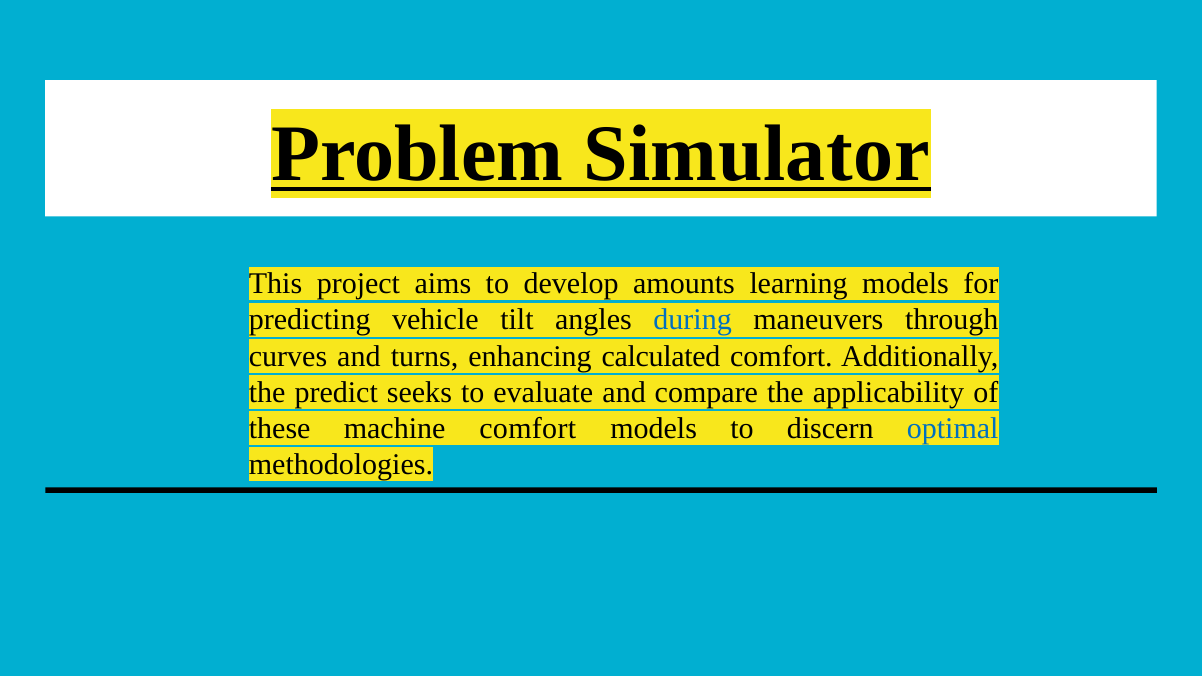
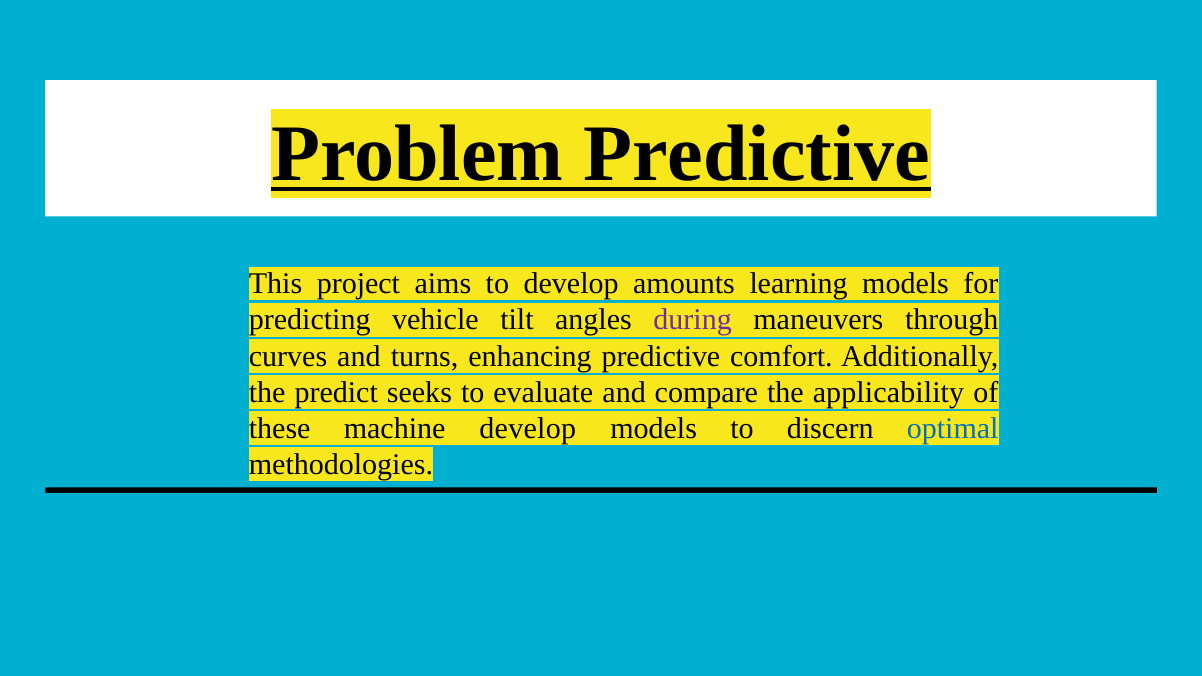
Problem Simulator: Simulator -> Predictive (757, 154)
during colour: blue -> purple (693, 320)
enhancing calculated: calculated -> predictive (661, 356)
machine comfort: comfort -> develop (528, 428)
